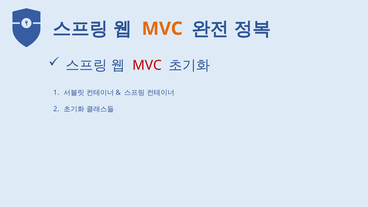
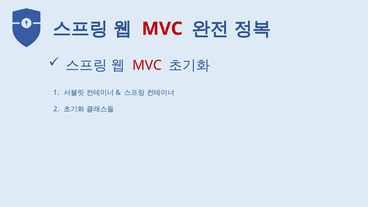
MVC colour: orange -> red (162, 29)
